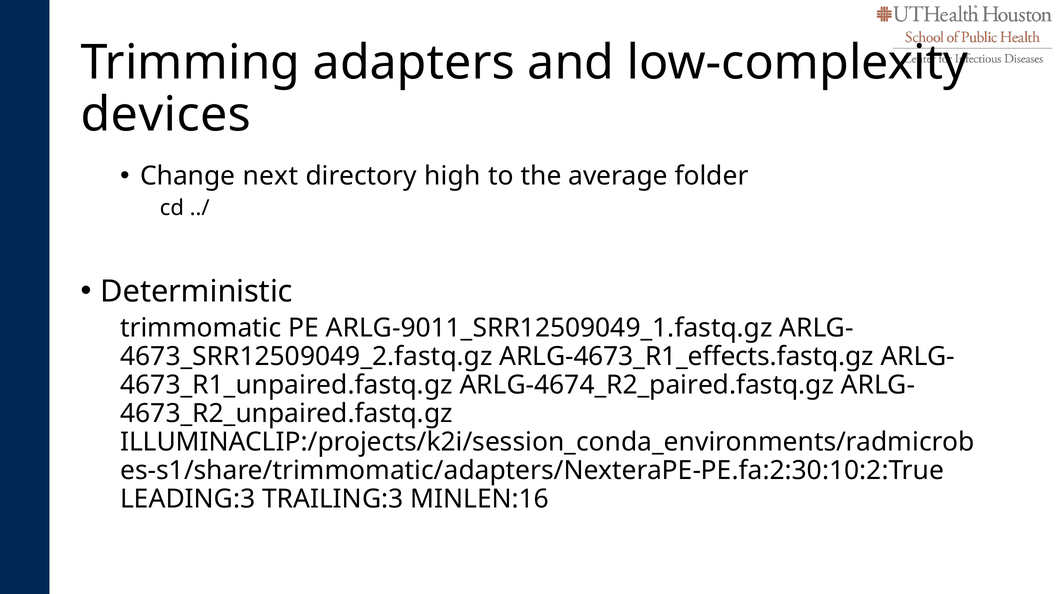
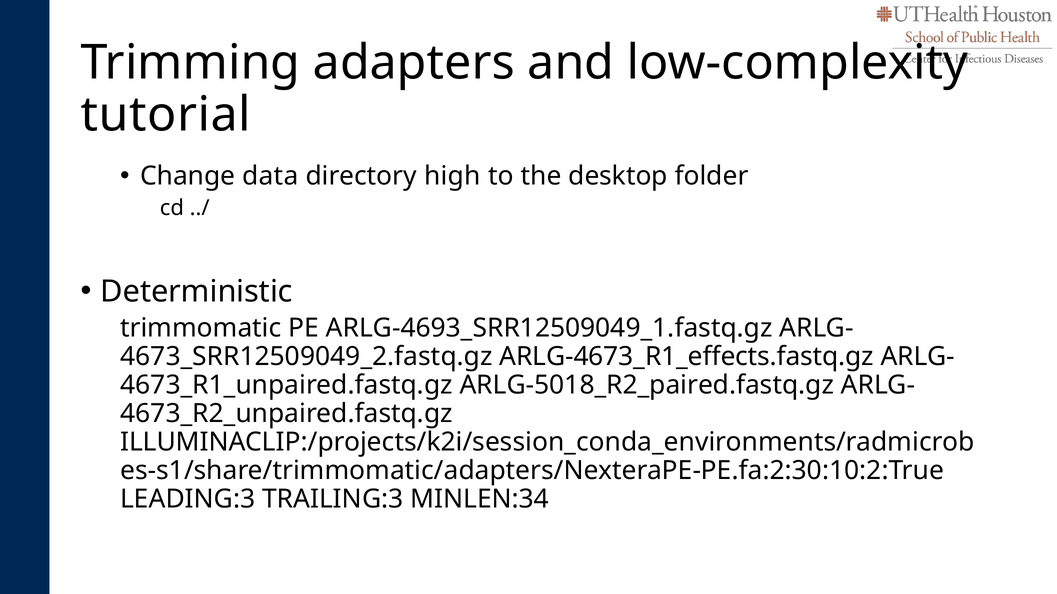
devices: devices -> tutorial (166, 115)
next: next -> data (270, 176)
average: average -> desktop (618, 176)
ARLG-9011_SRR12509049_1.fastq.gz: ARLG-9011_SRR12509049_1.fastq.gz -> ARLG-4693_SRR12509049_1.fastq.gz (549, 328)
ARLG-4674_R2_paired.fastq.gz: ARLG-4674_R2_paired.fastq.gz -> ARLG-5018_R2_paired.fastq.gz (647, 385)
MINLEN:16: MINLEN:16 -> MINLEN:34 (480, 499)
